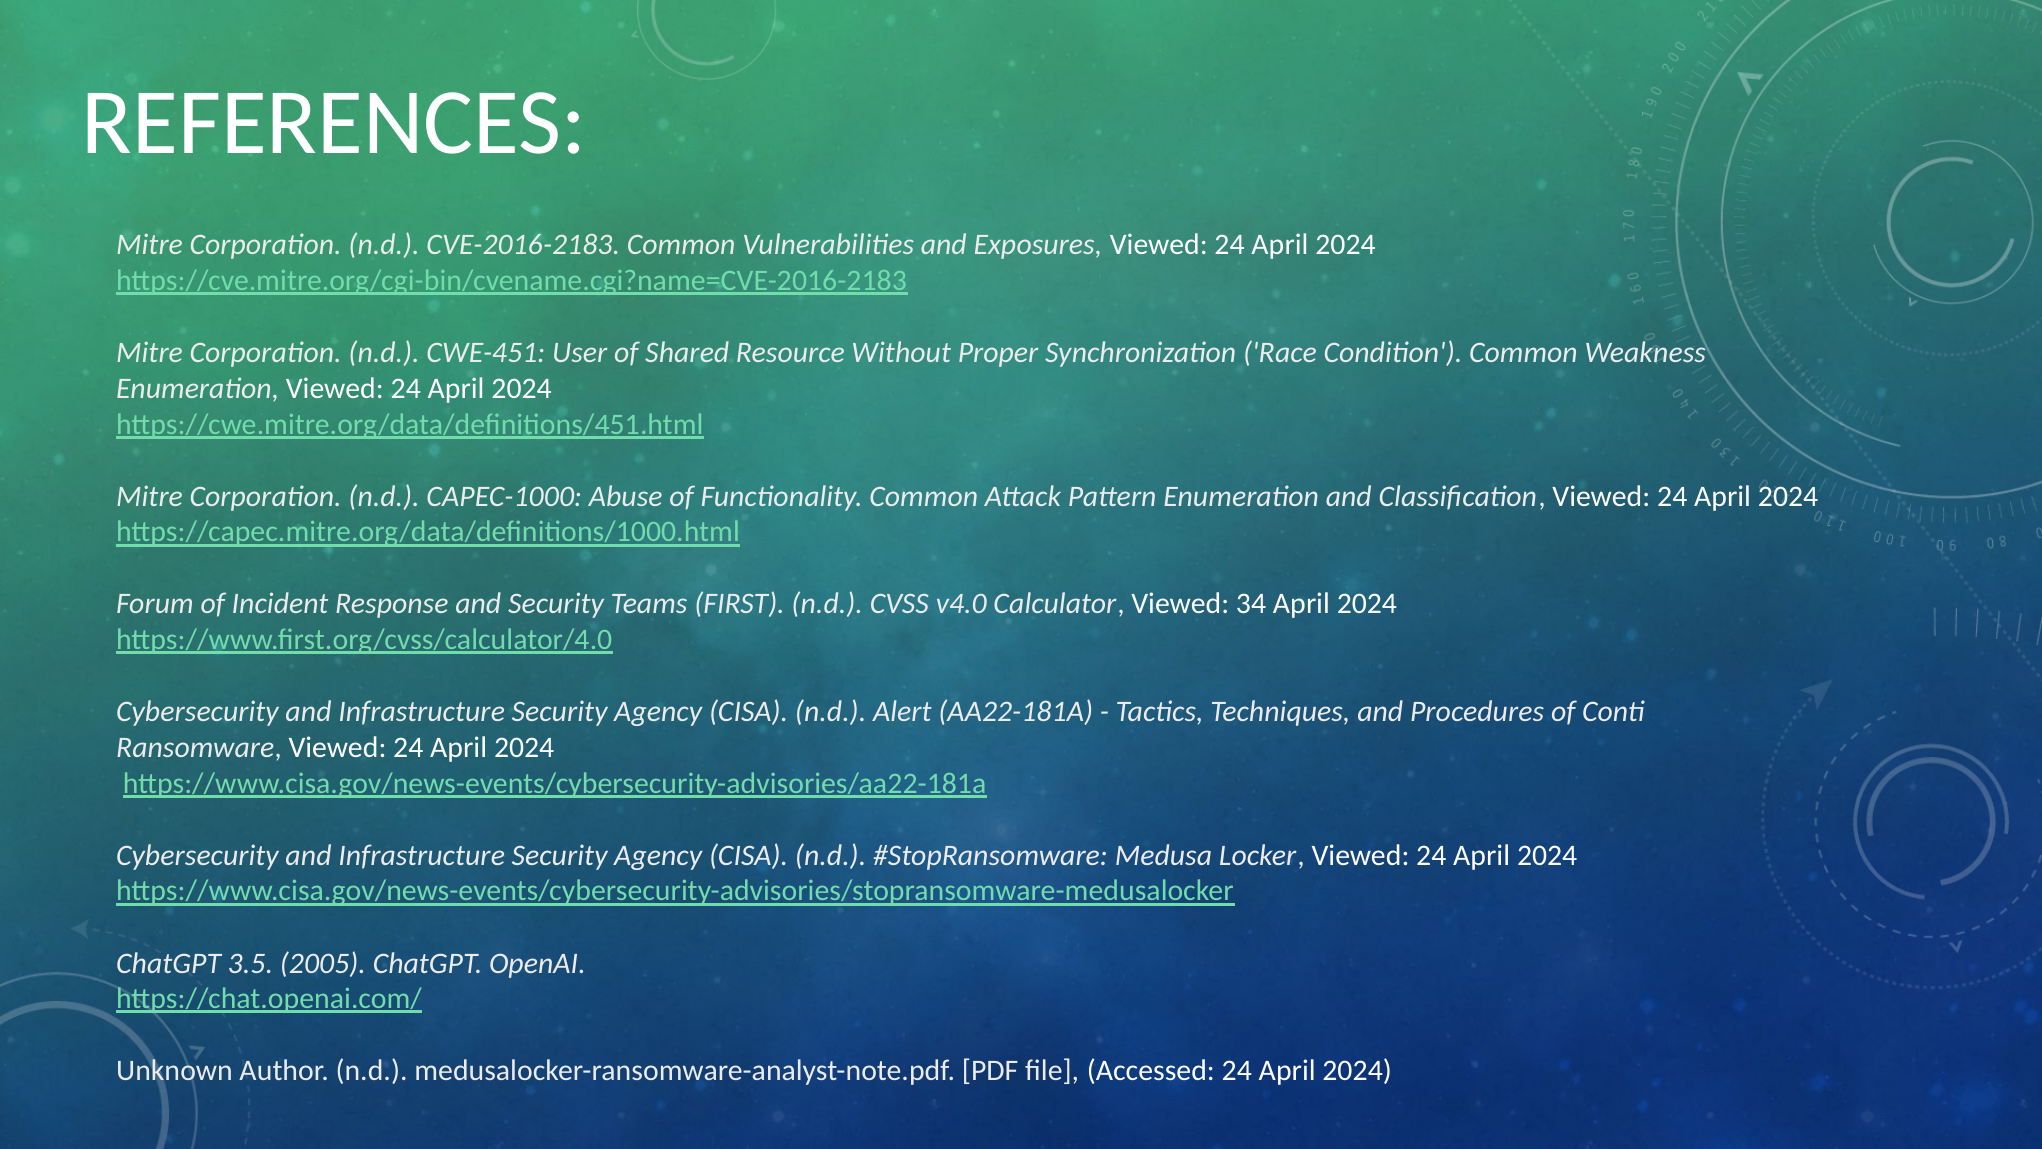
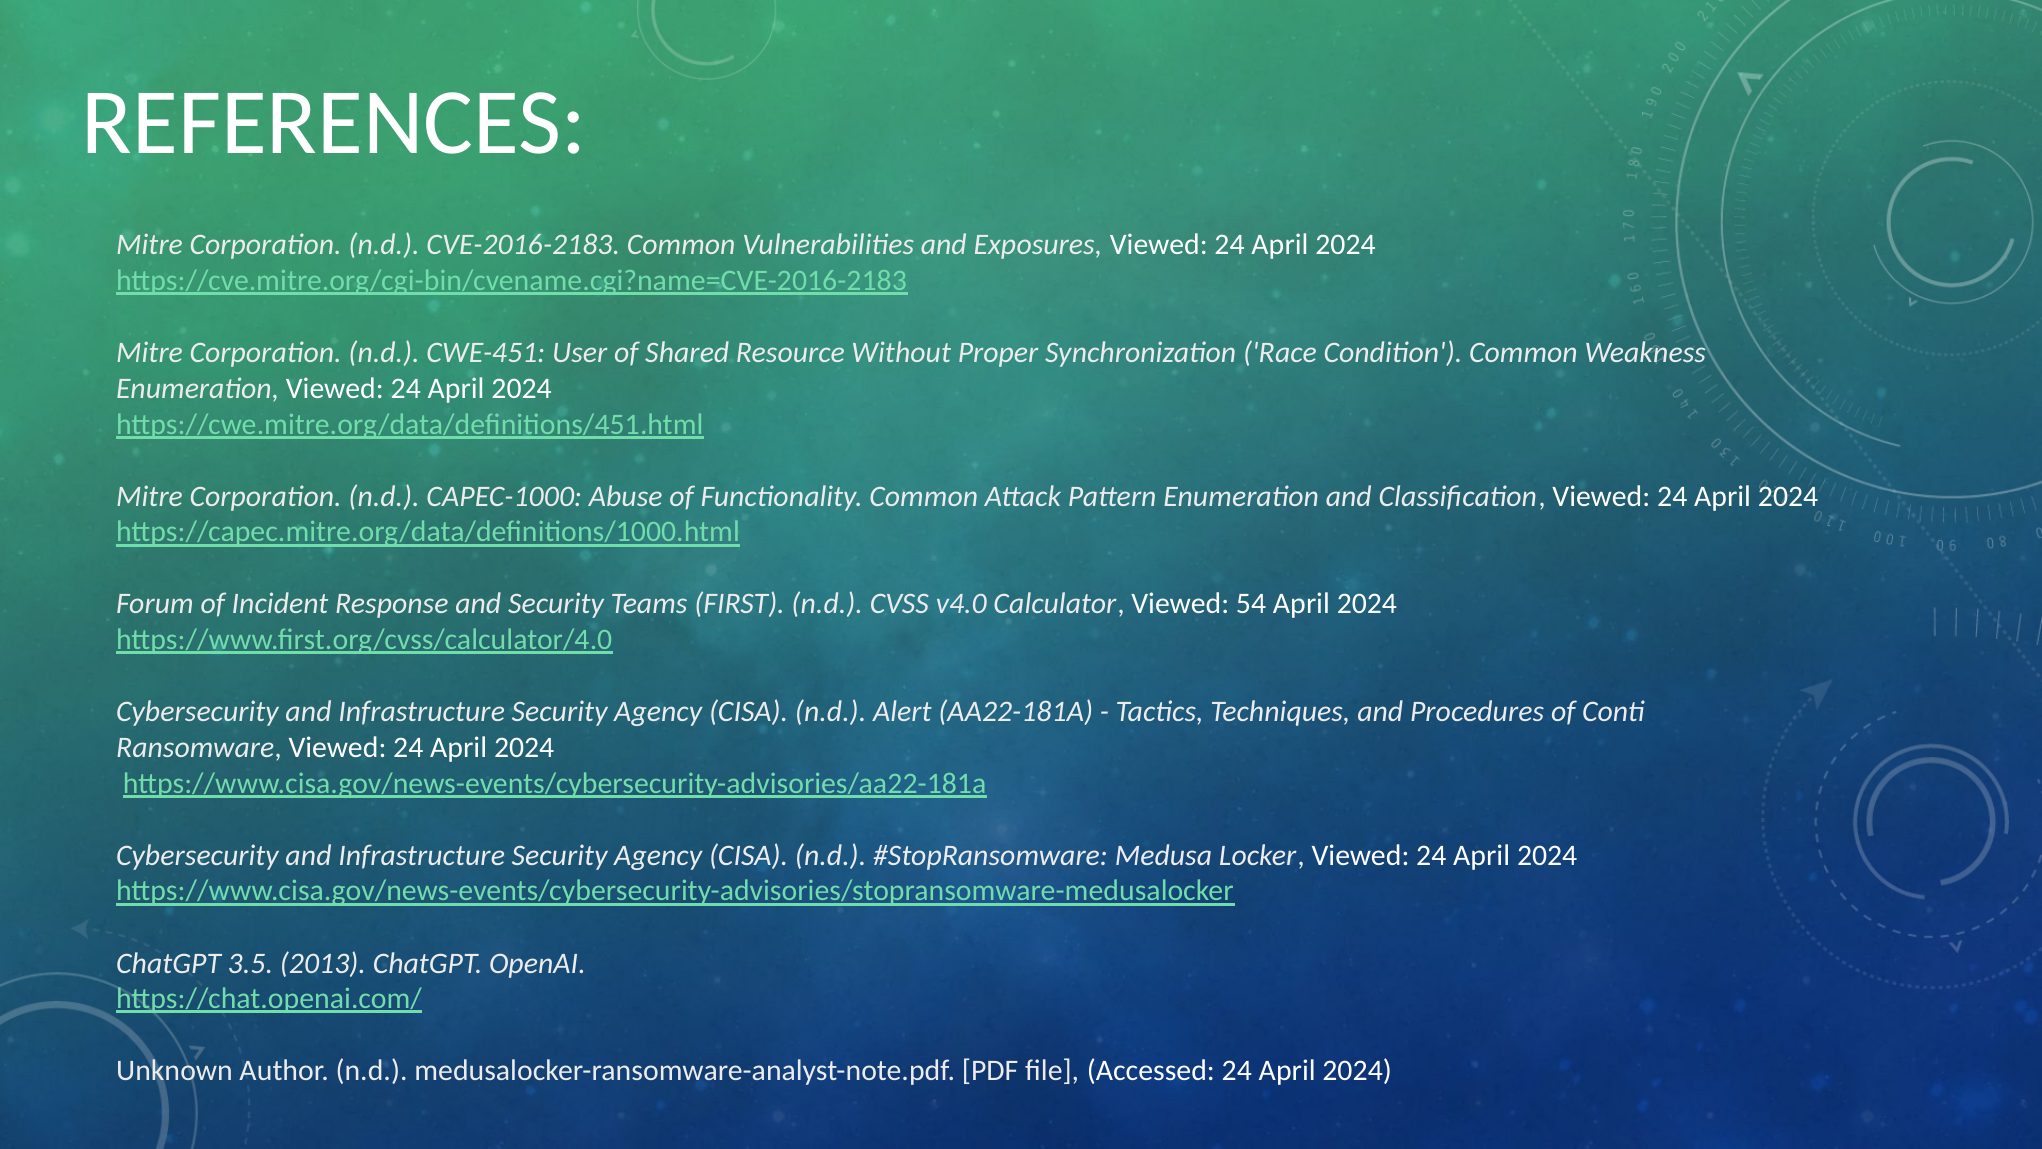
34: 34 -> 54 (1251, 604)
2005: 2005 -> 2013 (323, 963)
